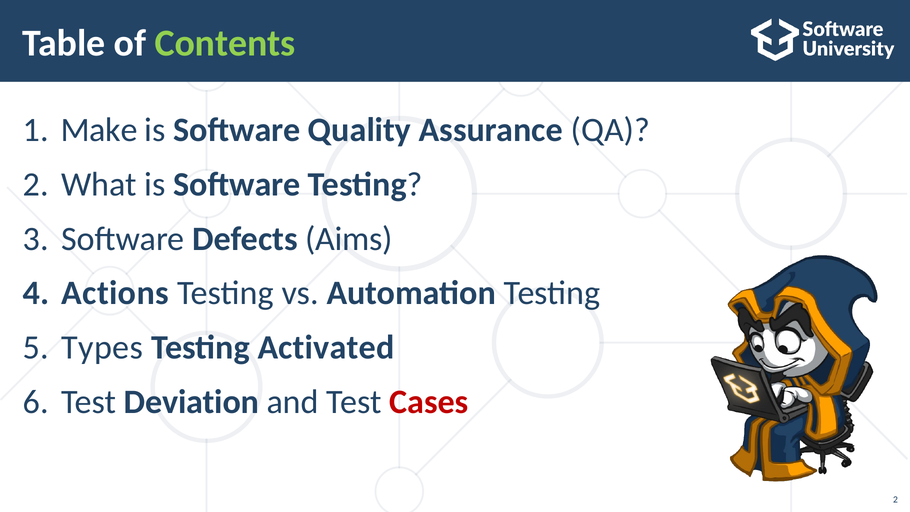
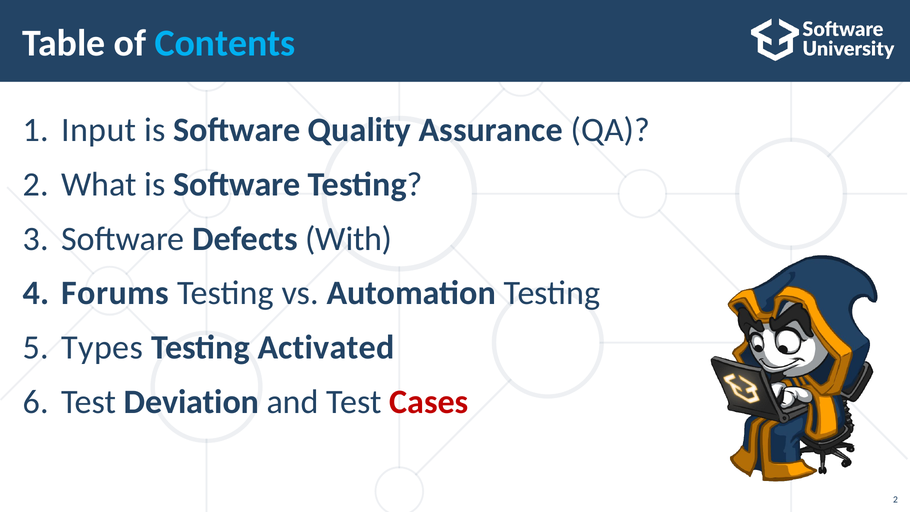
Contents colour: light green -> light blue (225, 43)
Make: Make -> Input (99, 130)
Aims: Aims -> With (349, 239)
Actions: Actions -> Forums (115, 293)
